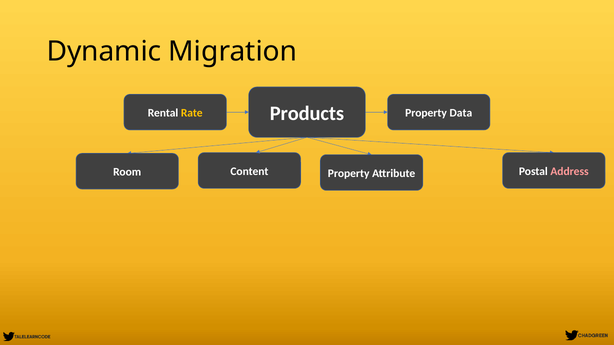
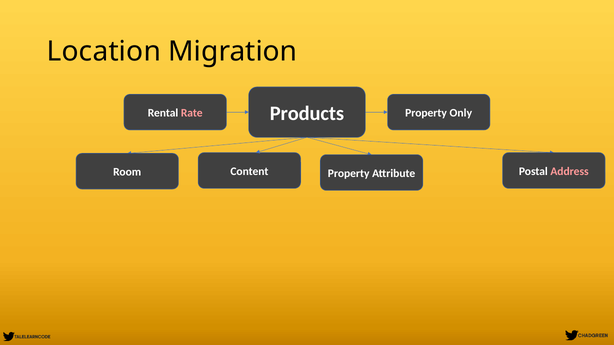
Dynamic: Dynamic -> Location (104, 52)
Rate colour: yellow -> pink (192, 113)
Data: Data -> Only (461, 113)
